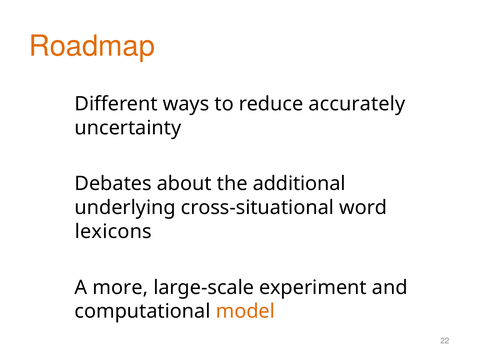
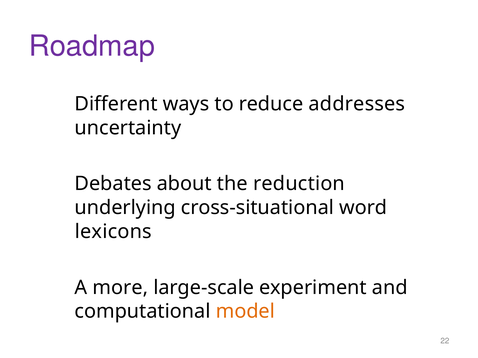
Roadmap colour: orange -> purple (92, 46)
accurately: accurately -> addresses (357, 104)
additional: additional -> reduction (299, 184)
